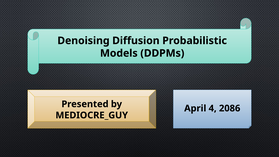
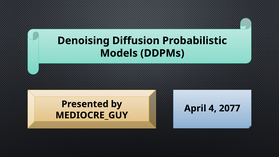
2086: 2086 -> 2077 (230, 108)
